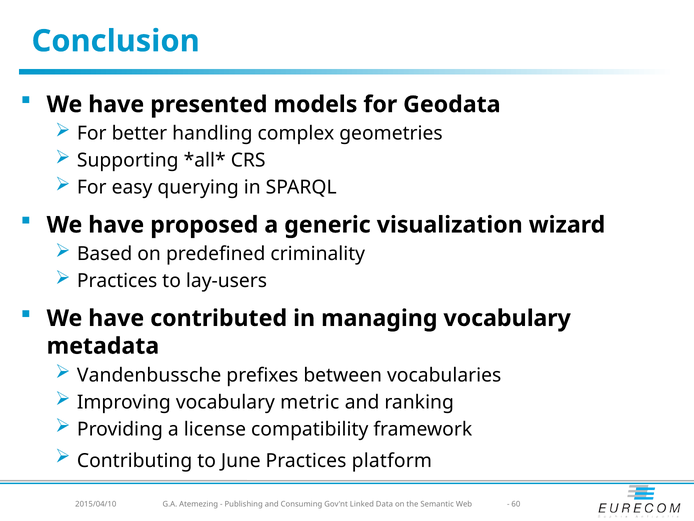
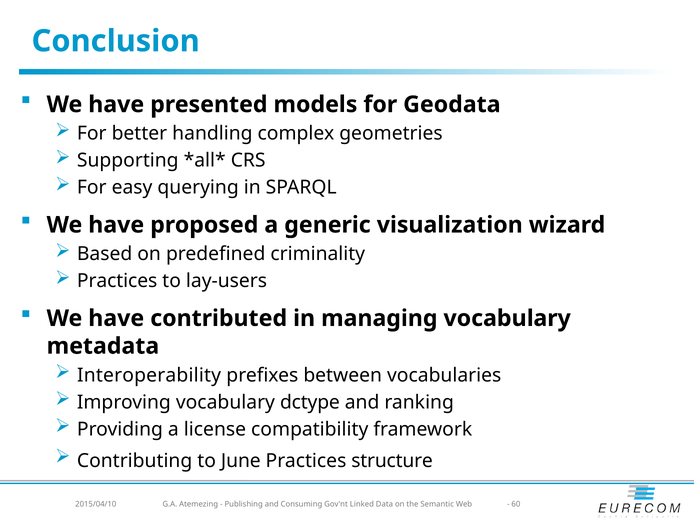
Vandenbussche: Vandenbussche -> Interoperability (149, 375)
metric: metric -> dctype (310, 402)
platform: platform -> structure (392, 460)
